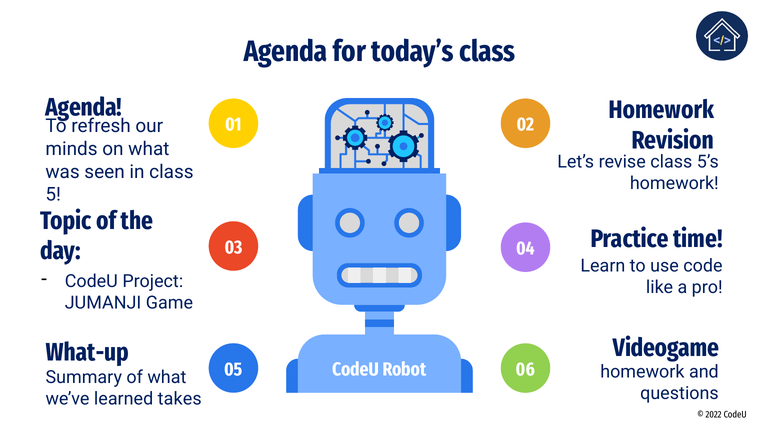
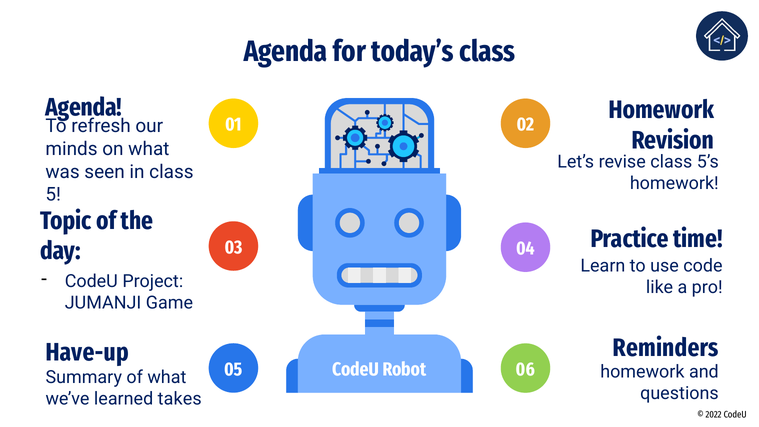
Videogame: Videogame -> Reminders (666, 348)
What-up: What-up -> Have-up (87, 352)
